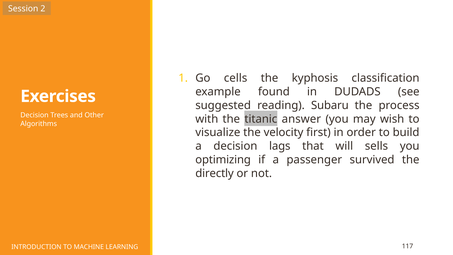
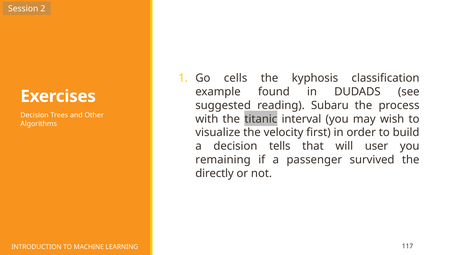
answer: answer -> interval (301, 119)
lags: lags -> tells (280, 146)
sells: sells -> user (377, 146)
optimizing: optimizing -> remaining (223, 160)
